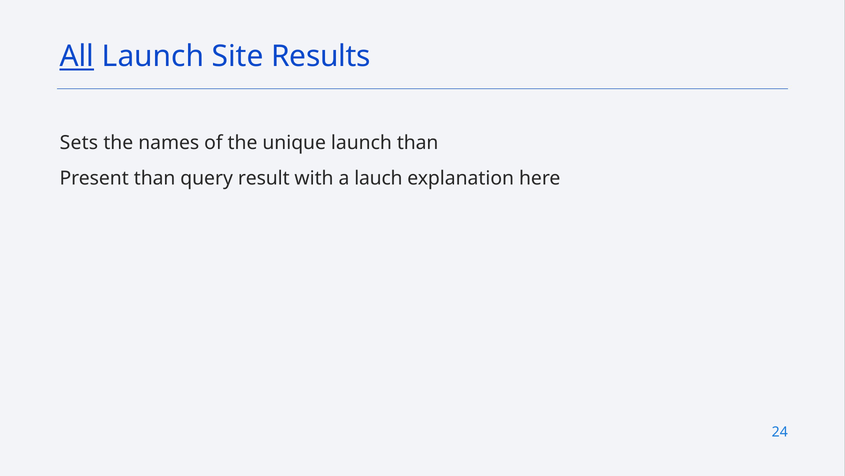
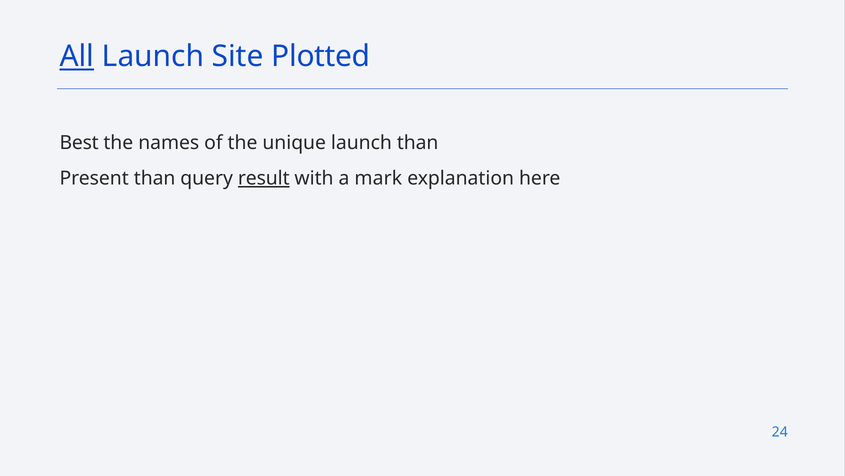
Results: Results -> Plotted (321, 56)
Sets: Sets -> Best (79, 143)
result underline: none -> present (264, 178)
lauch: lauch -> mark (378, 178)
